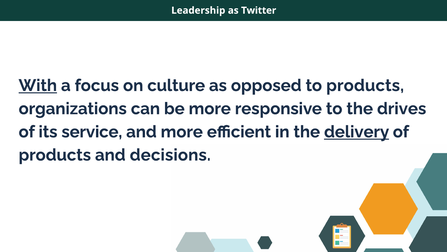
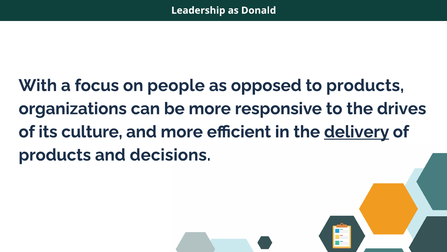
Twitter: Twitter -> Donald (259, 10)
With underline: present -> none (38, 85)
culture: culture -> people (176, 85)
service: service -> culture (92, 132)
